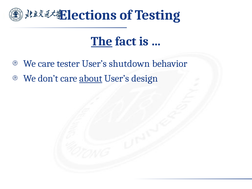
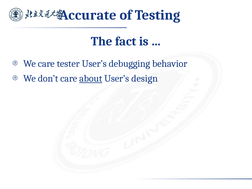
Elections: Elections -> Accurate (88, 15)
The underline: present -> none (102, 41)
shutdown: shutdown -> debugging (129, 64)
